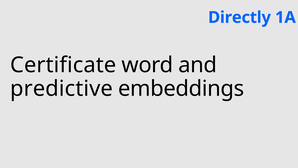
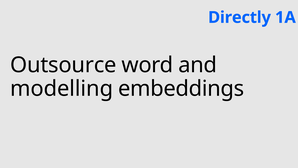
Certificate: Certificate -> Outsource (63, 65)
predictive: predictive -> modelling (62, 88)
